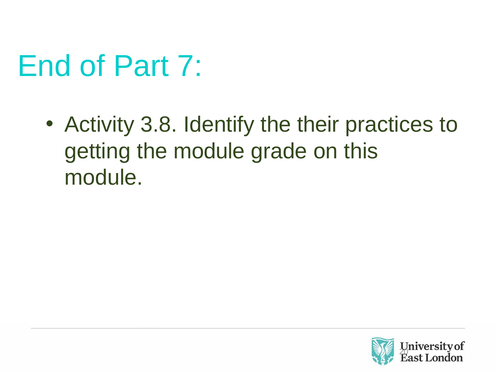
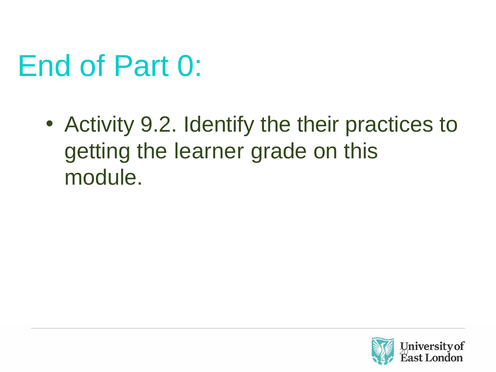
7: 7 -> 0 (190, 66)
3.8: 3.8 -> 9.2 (159, 125)
the module: module -> learner (209, 151)
